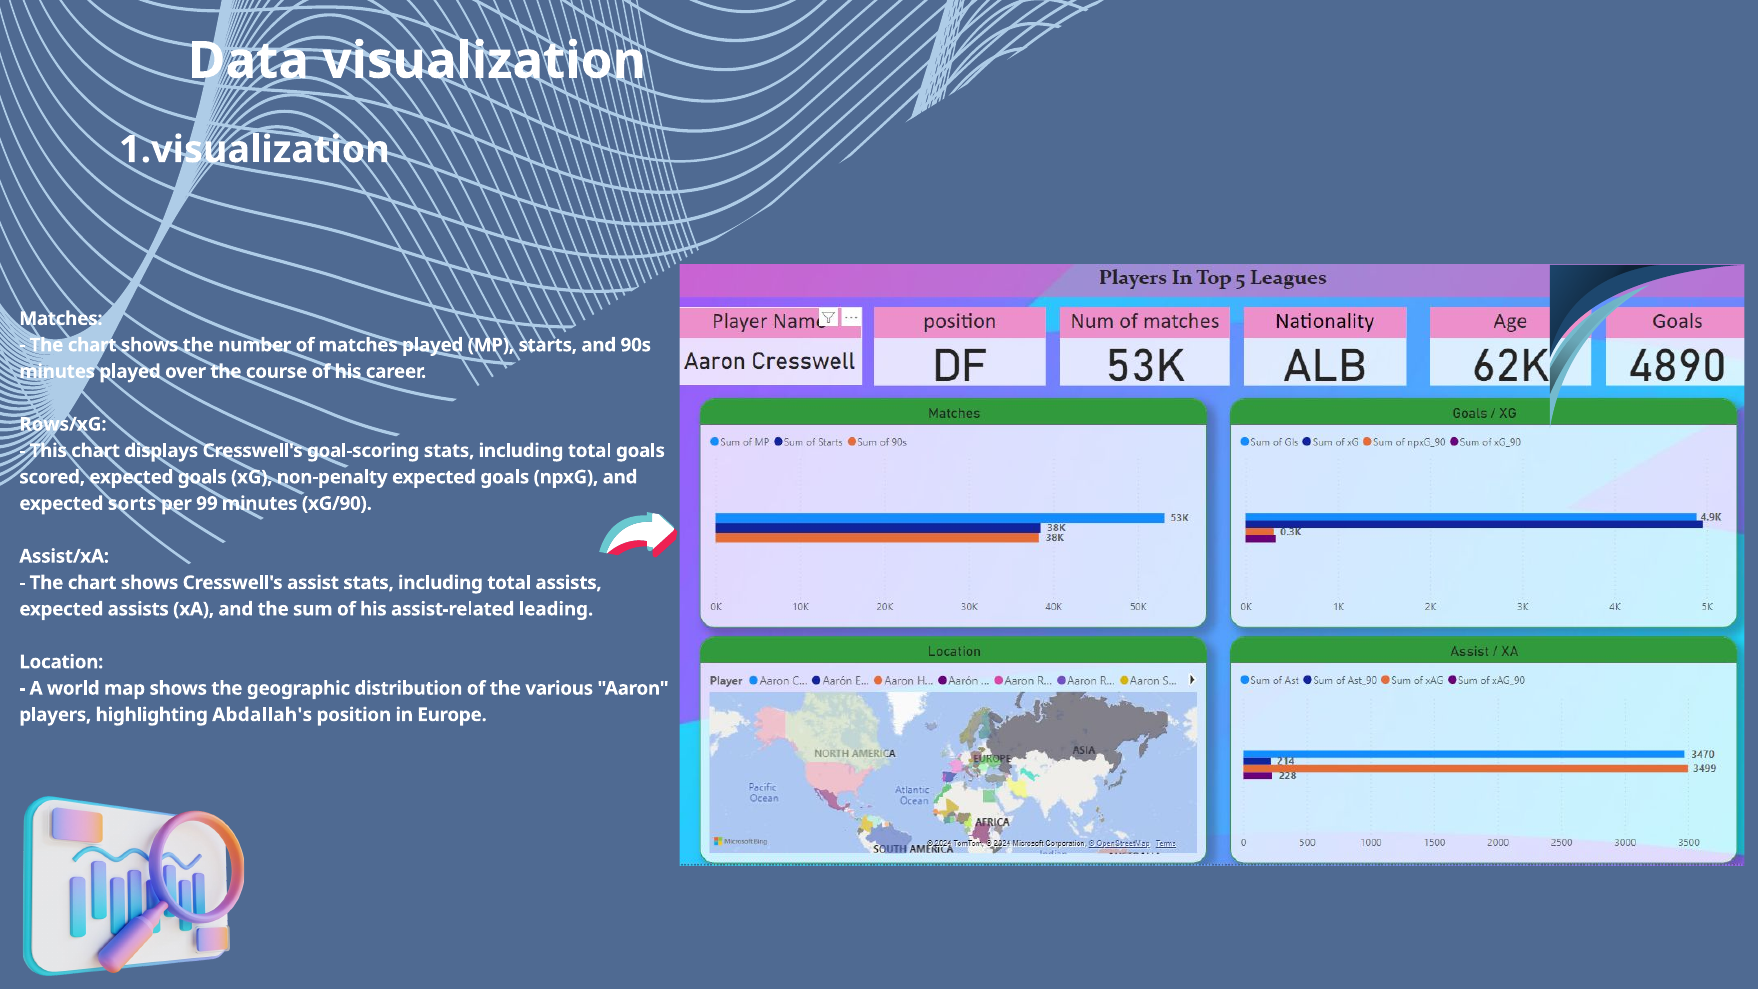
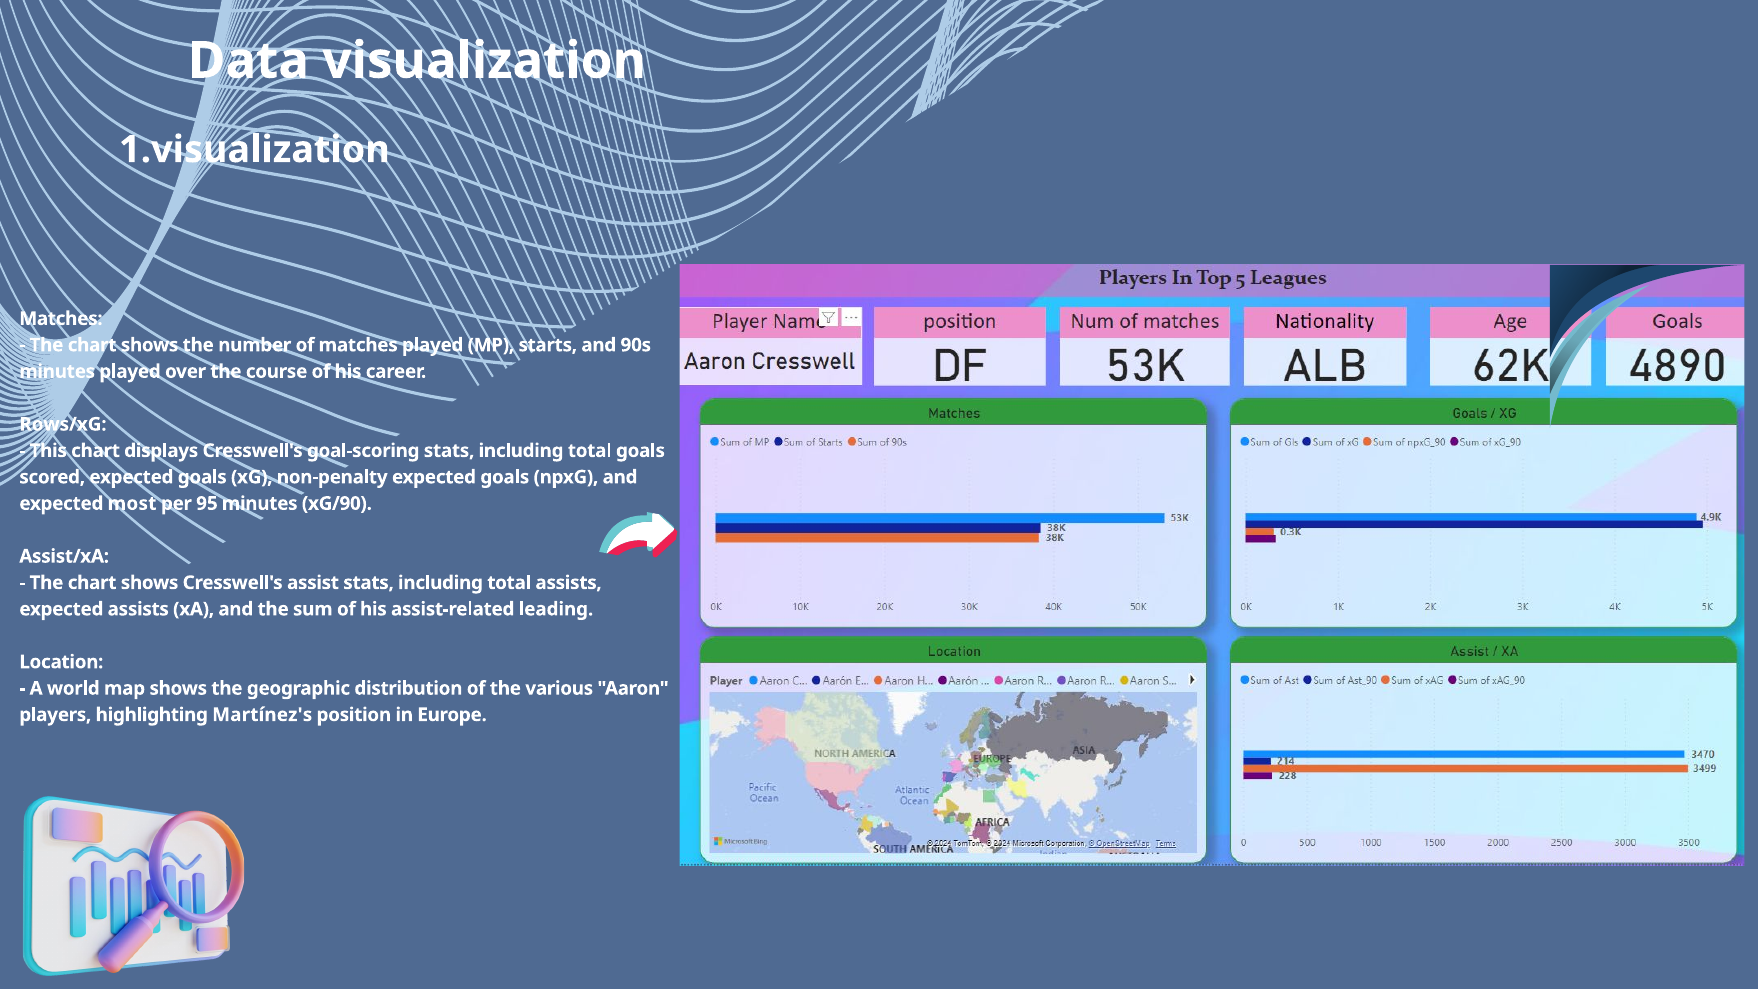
sorts: sorts -> most (132, 503)
99: 99 -> 95 (207, 503)
Abdallah's: Abdallah's -> Martínez's (262, 715)
